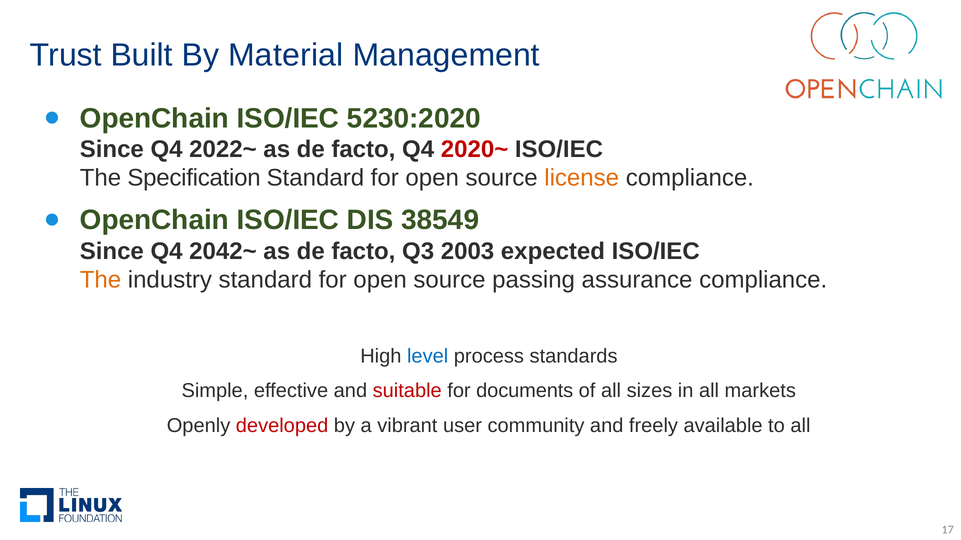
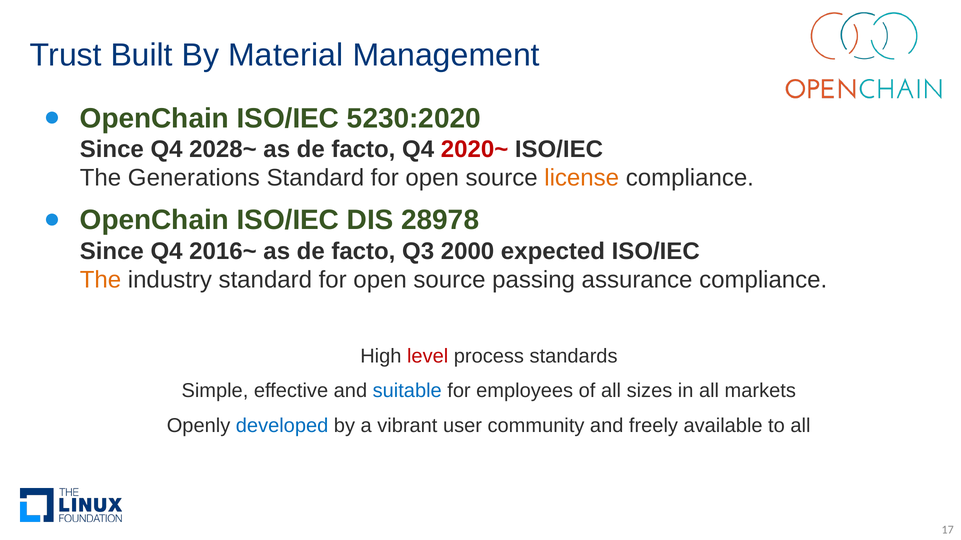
2022~: 2022~ -> 2028~ (223, 149)
Specification: Specification -> Generations (194, 178)
38549: 38549 -> 28978 (440, 220)
2042~: 2042~ -> 2016~ (223, 251)
2003: 2003 -> 2000 (468, 251)
level colour: blue -> red (428, 356)
suitable colour: red -> blue (407, 391)
documents: documents -> employees (525, 391)
developed colour: red -> blue (282, 426)
